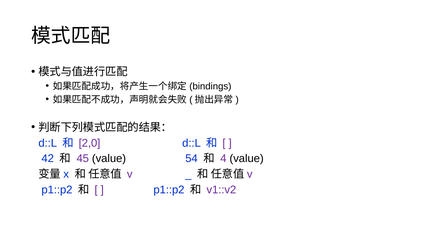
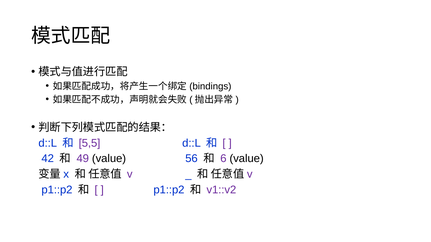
2,0: 2,0 -> 5,5 (90, 143)
45: 45 -> 49 (83, 159)
54: 54 -> 56 (192, 159)
4: 4 -> 6 (223, 159)
